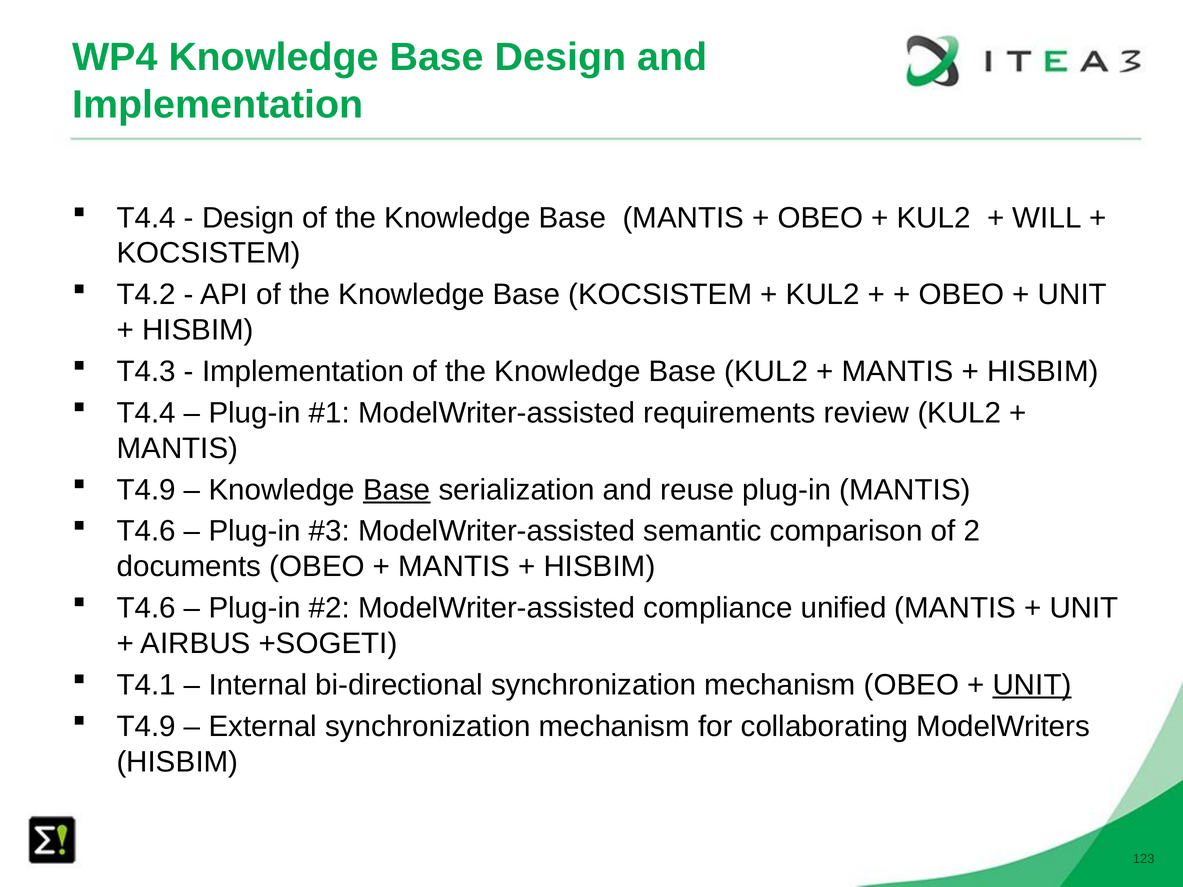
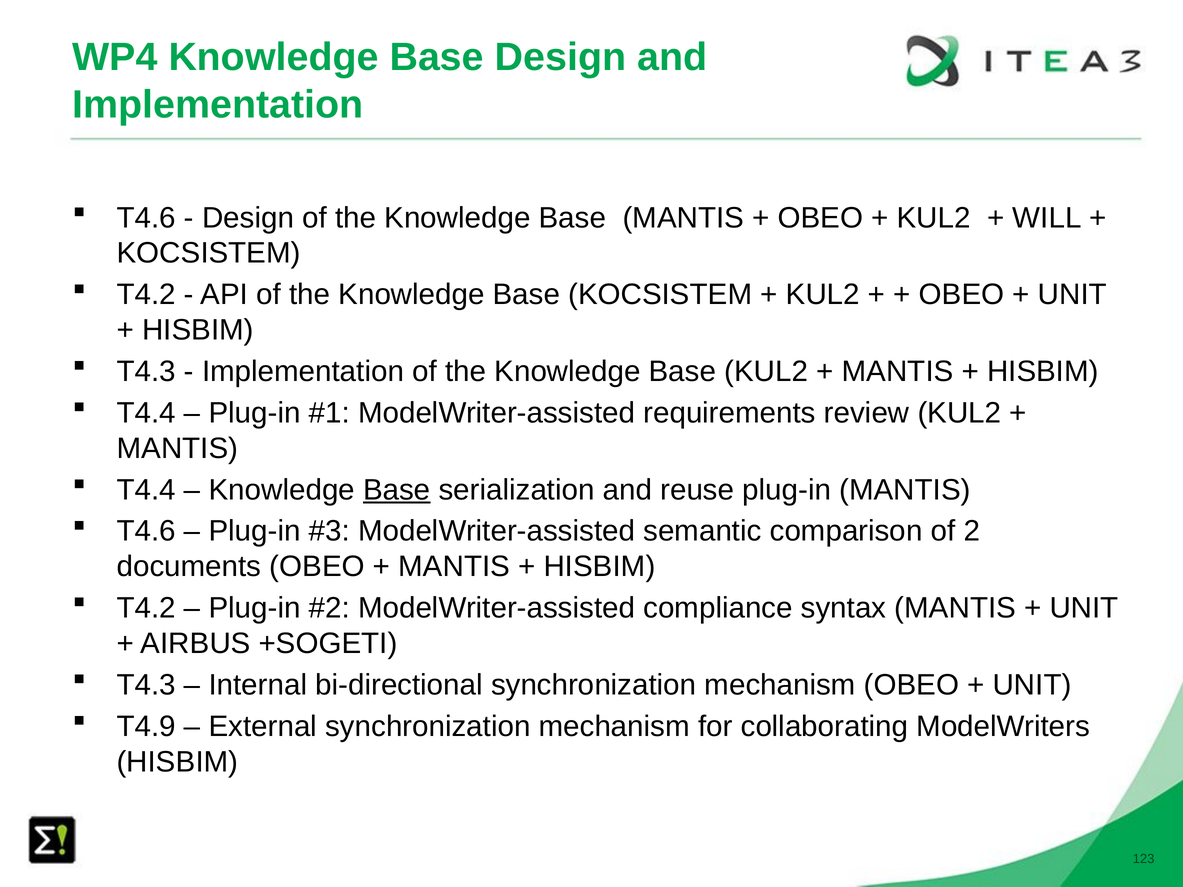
T4.4: T4.4 -> T4.6 (146, 218)
T4.9: T4.9 -> T4.4 (146, 490)
T4.6: T4.6 -> T4.2 (146, 608)
unified: unified -> syntax (844, 608)
T4.1: T4.1 -> T4.3 (146, 685)
UNIT underline: present -> none (1032, 685)
